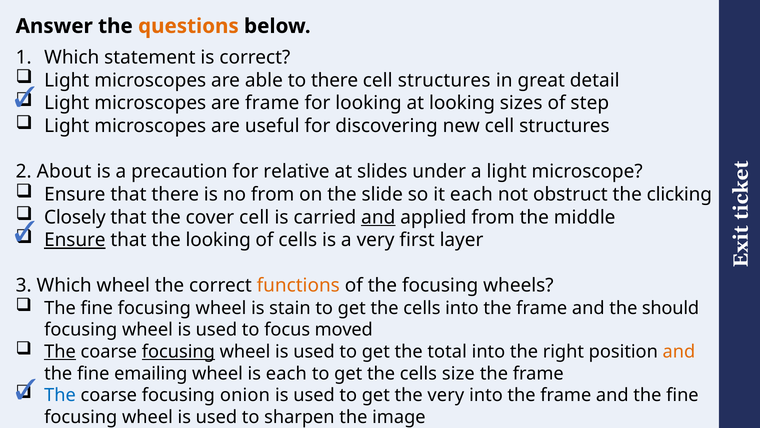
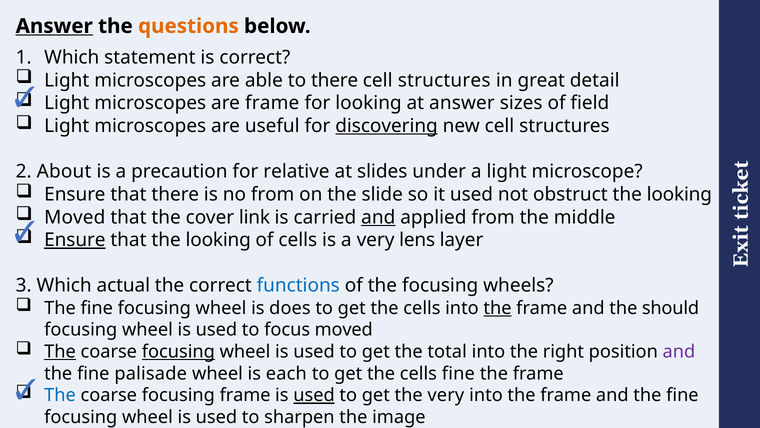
Answer underline: none -> present (54, 26)
at looking: looking -> answer (462, 103)
step: step -> field (590, 103)
discovering underline: none -> present (387, 126)
it each: each -> used (472, 194)
obstruct the clicking: clicking -> looking (679, 194)
Closely: Closely -> Moved (75, 217)
cover cell: cell -> link (254, 217)
first: first -> lens (417, 240)
Which wheel: wheel -> actual (123, 285)
functions colour: orange -> blue (298, 285)
stain: stain -> does (290, 308)
the underline: none -> present (497, 308)
and colour: orange -> purple (679, 351)
emailing: emailing -> palisade (151, 373)
cells size: size -> fine (458, 373)
focusing onion: onion -> frame (245, 395)
used underline: none -> present (314, 395)
